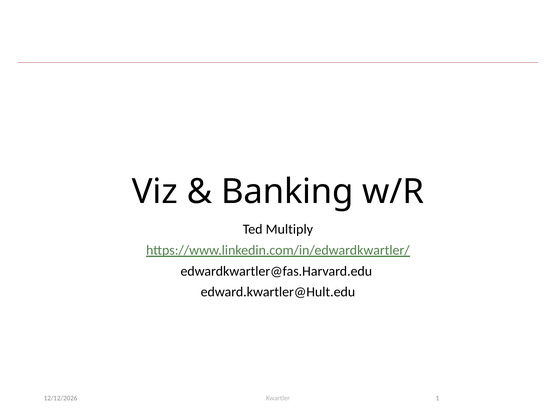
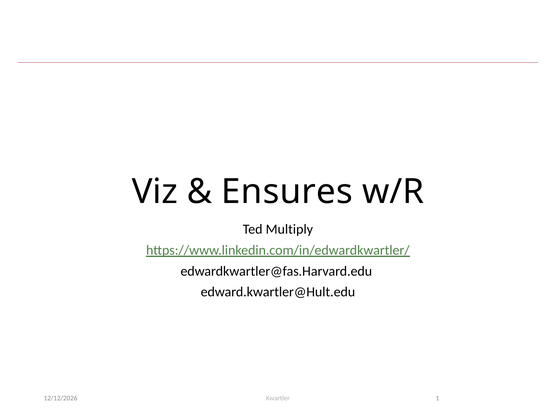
Banking: Banking -> Ensures (287, 192)
